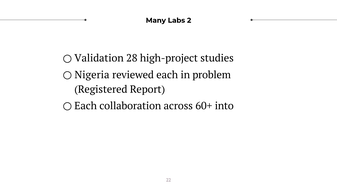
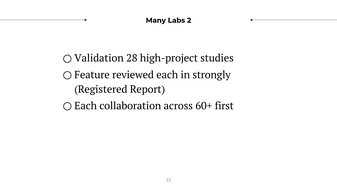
Nigeria: Nigeria -> Feature (92, 75)
problem: problem -> strongly (212, 75)
into: into -> first (224, 106)
